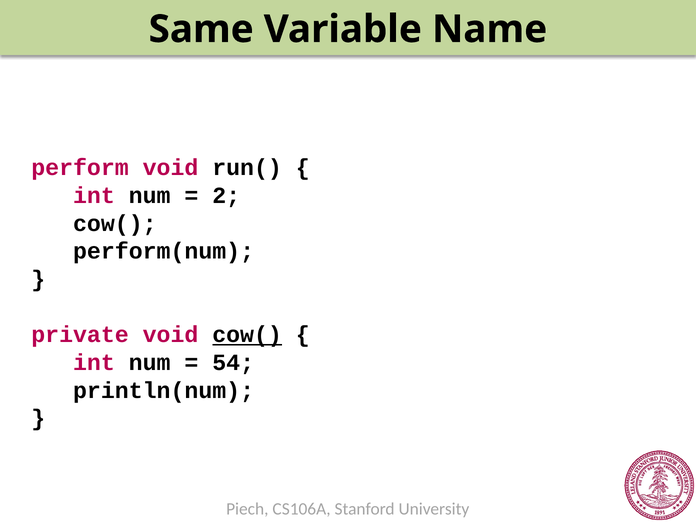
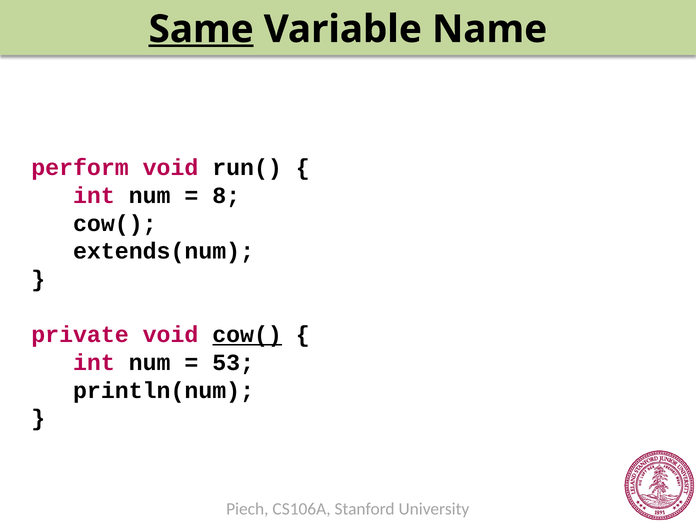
Same underline: none -> present (201, 29)
2: 2 -> 8 (226, 196)
perform(num: perform(num -> extends(num (164, 251)
54: 54 -> 53 (233, 363)
